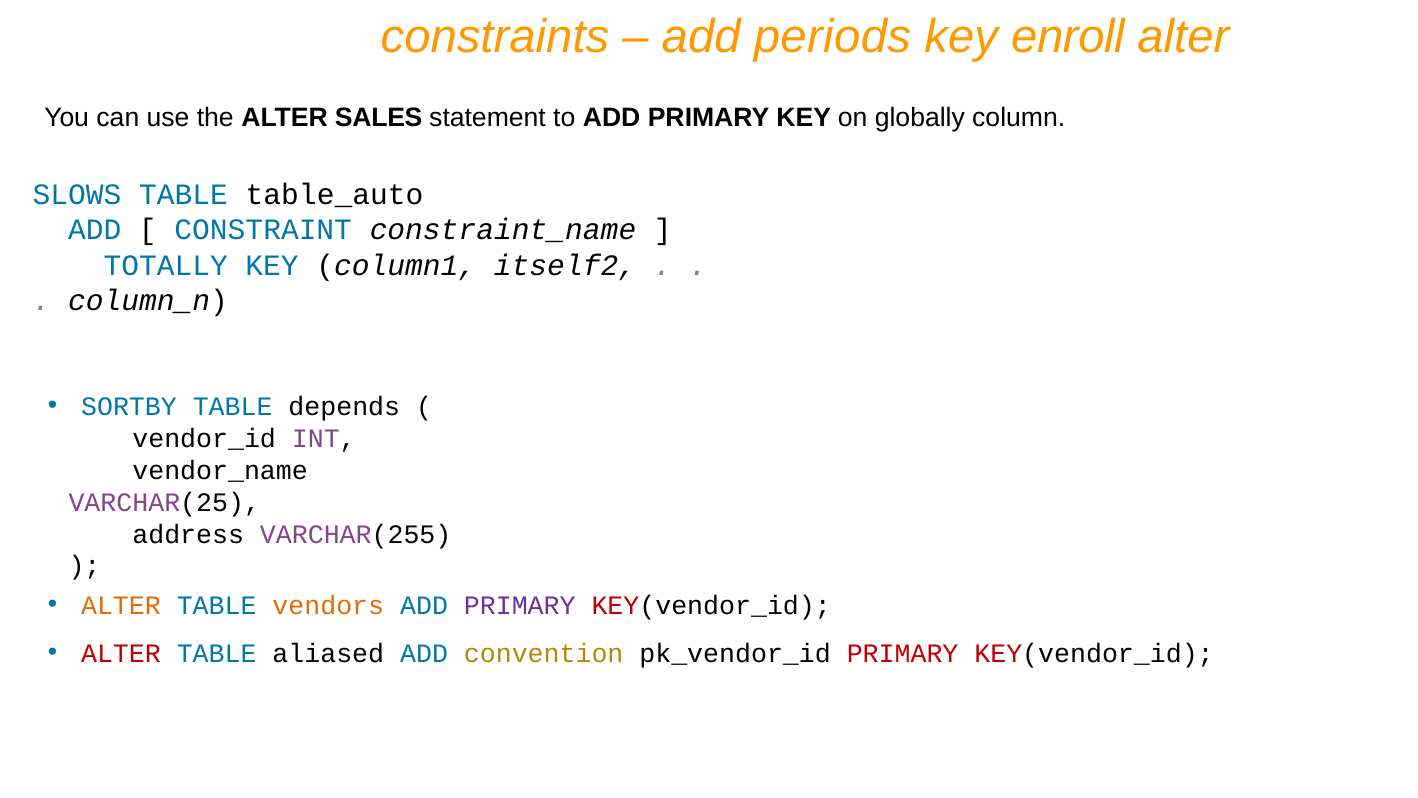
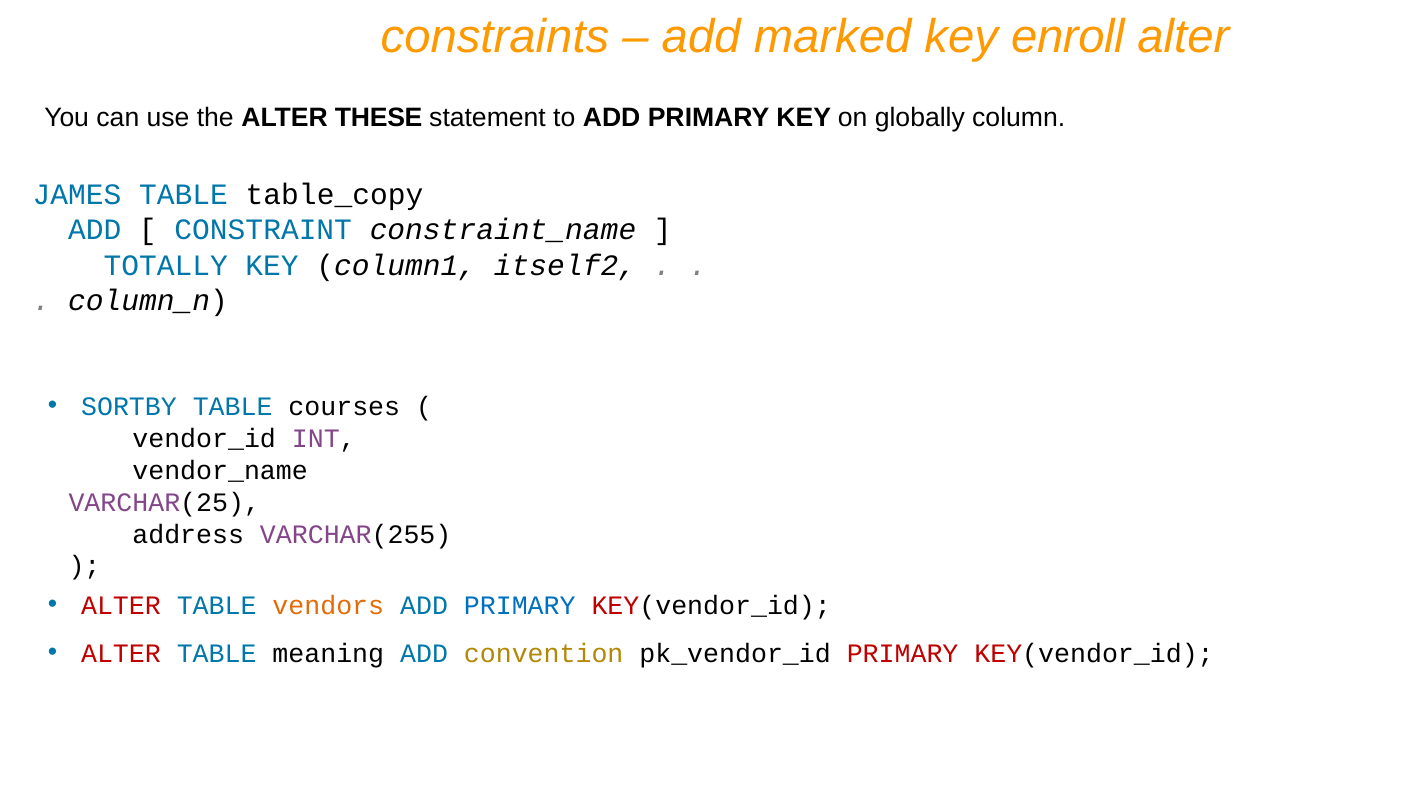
periods: periods -> marked (833, 37)
SALES: SALES -> THESE (379, 118)
SLOWS: SLOWS -> JAMES (77, 195)
table_auto: table_auto -> table_copy (335, 195)
depends: depends -> courses (344, 406)
ALTER colour: orange -> red (121, 605)
PRIMARY colour: purple -> blue (520, 605)
aliased: aliased -> meaning (328, 653)
